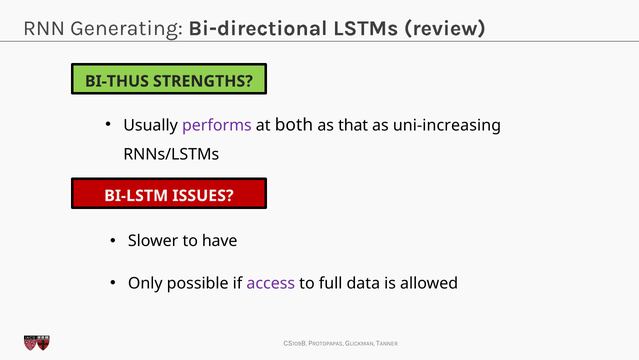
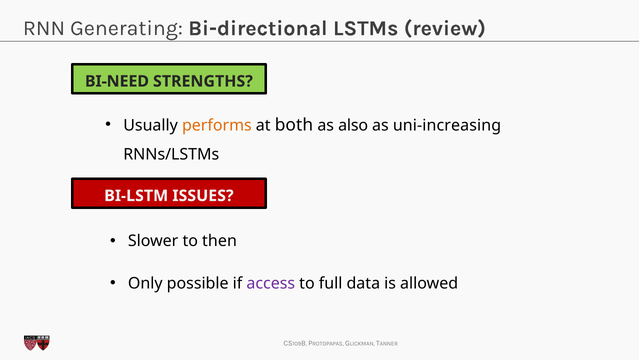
BI-THUS: BI-THUS -> BI-NEED (117, 81)
performs colour: purple -> orange (217, 125)
that: that -> also (353, 125)
have: have -> then (220, 241)
